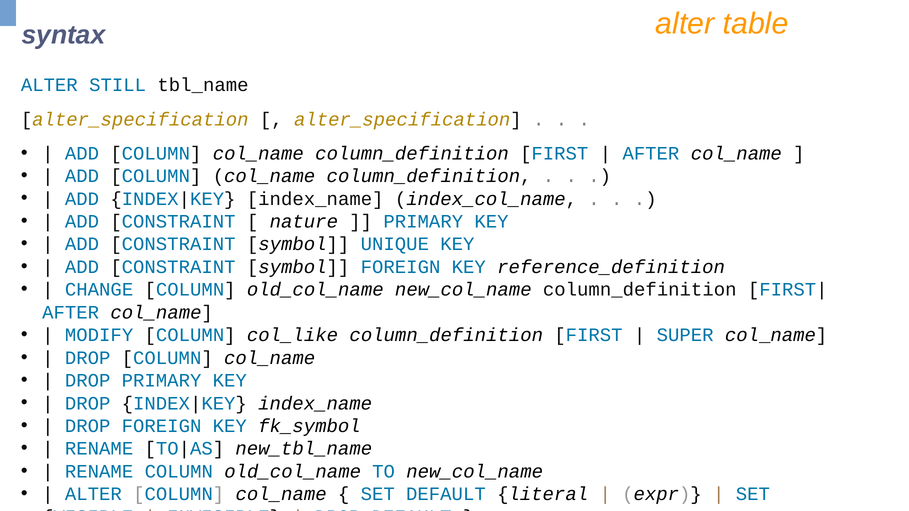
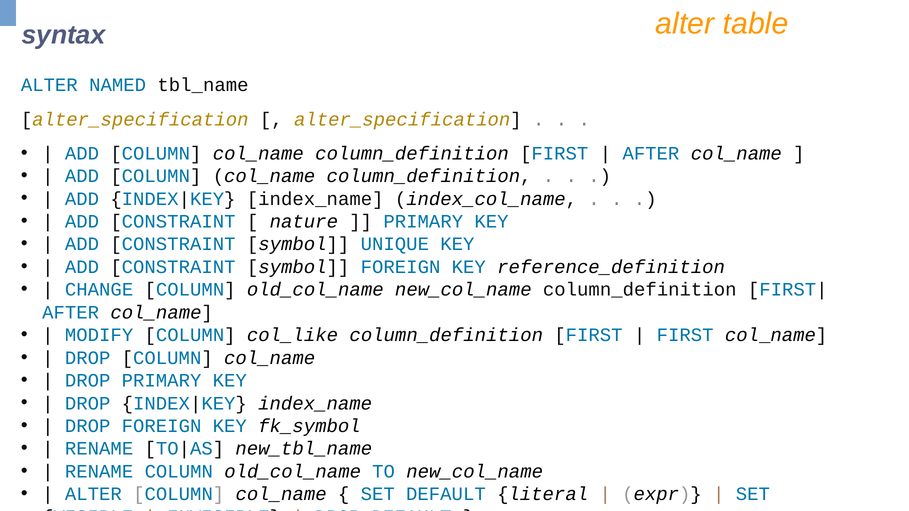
STILL: STILL -> NAMED (118, 85)
SUPER: SUPER -> FIRST (685, 335)
